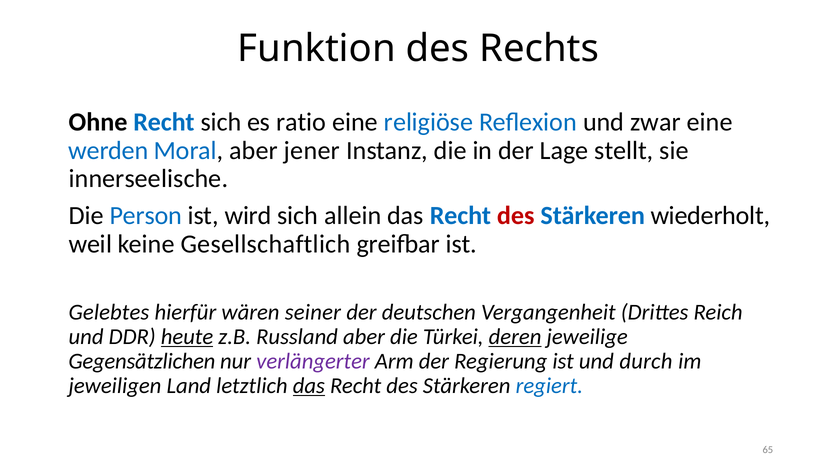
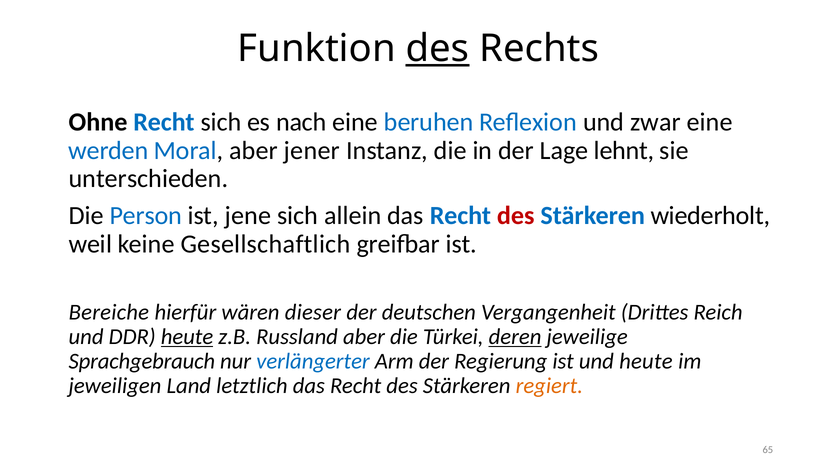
des underline: none -> present (438, 49)
ratio: ratio -> nach (301, 122)
religiöse: religiöse -> beruhen (429, 122)
stellt: stellt -> lehnt (624, 150)
innerseelische: innerseelische -> unterschieden (148, 179)
wird: wird -> jene (248, 216)
Gelebtes: Gelebtes -> Bereiche (109, 312)
seiner: seiner -> dieser (313, 312)
Gegensätzlichen: Gegensätzlichen -> Sprachgebrauch (142, 361)
verlängerter colour: purple -> blue (313, 361)
und durch: durch -> heute (646, 361)
das underline: present -> none (309, 386)
regiert colour: blue -> orange (549, 386)
